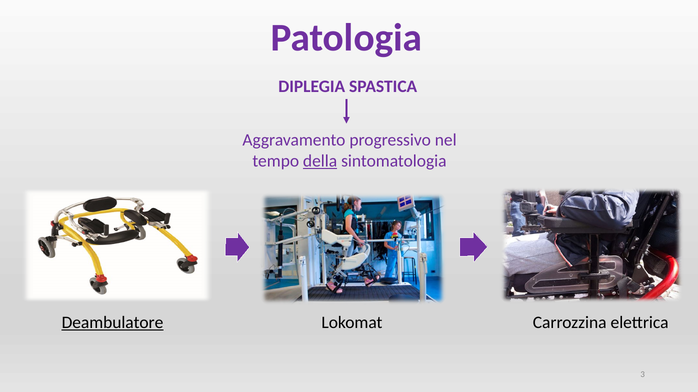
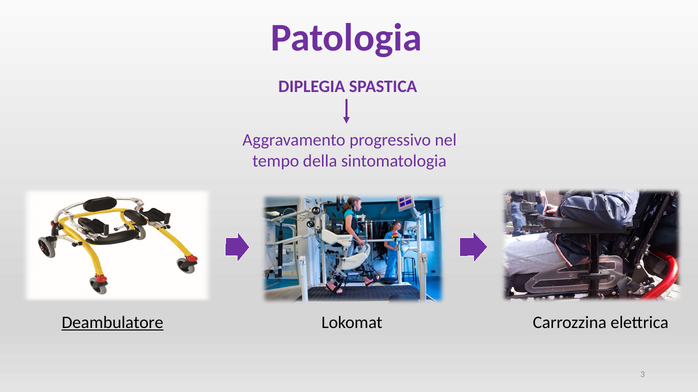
della underline: present -> none (320, 161)
